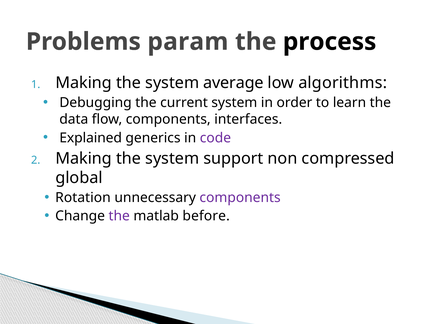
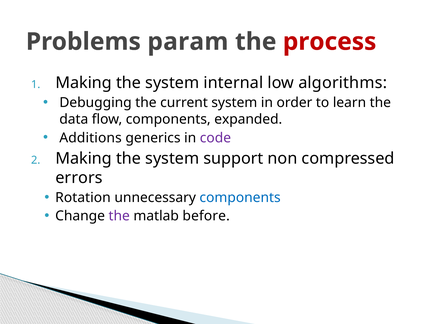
process colour: black -> red (330, 42)
average: average -> internal (233, 83)
interfaces: interfaces -> expanded (248, 119)
Explained: Explained -> Additions (91, 138)
global: global -> errors (79, 178)
components colour: purple -> blue (240, 198)
